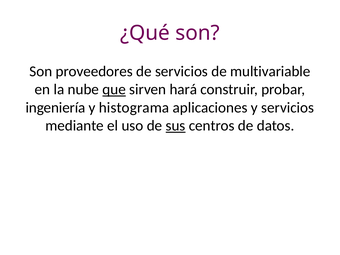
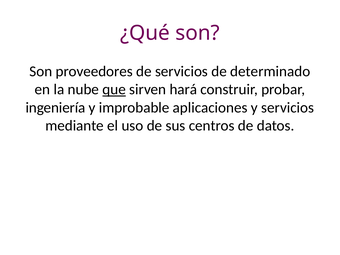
multivariable: multivariable -> determinado (270, 71)
histograma: histograma -> improbable (134, 108)
sus underline: present -> none (176, 126)
